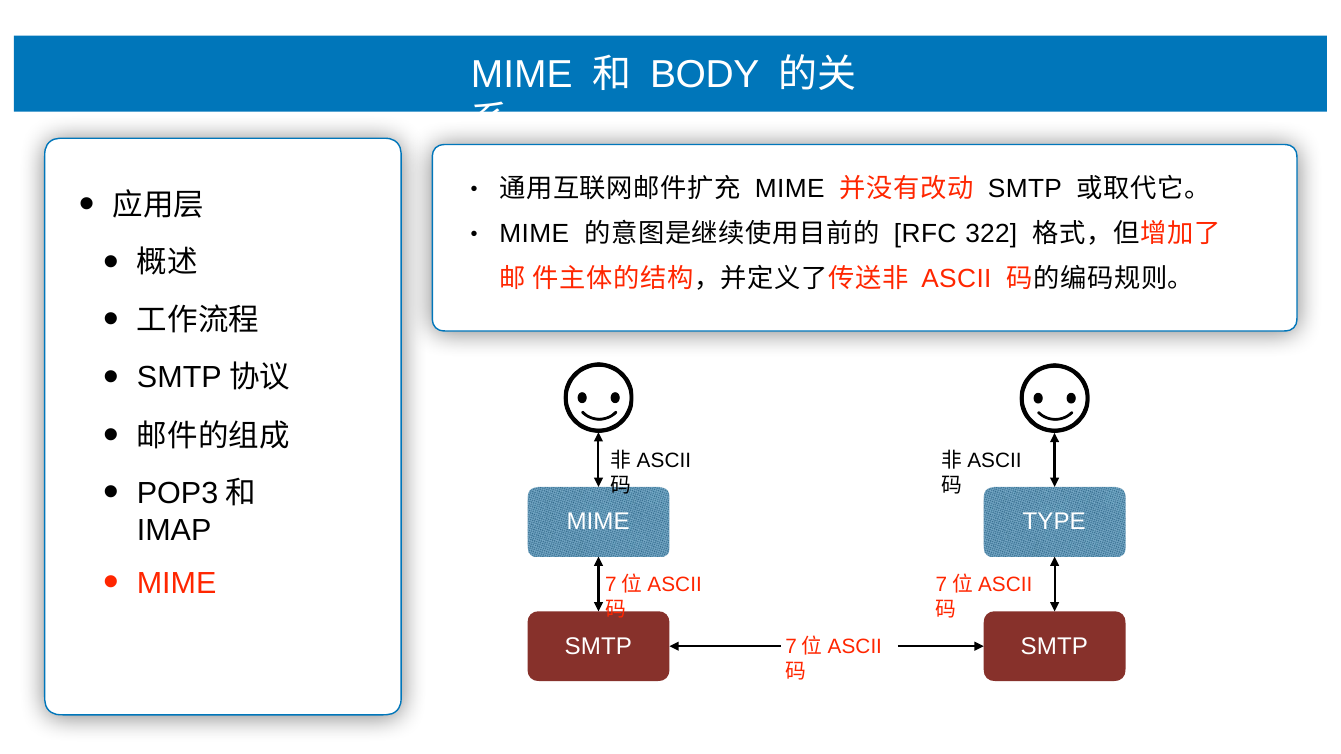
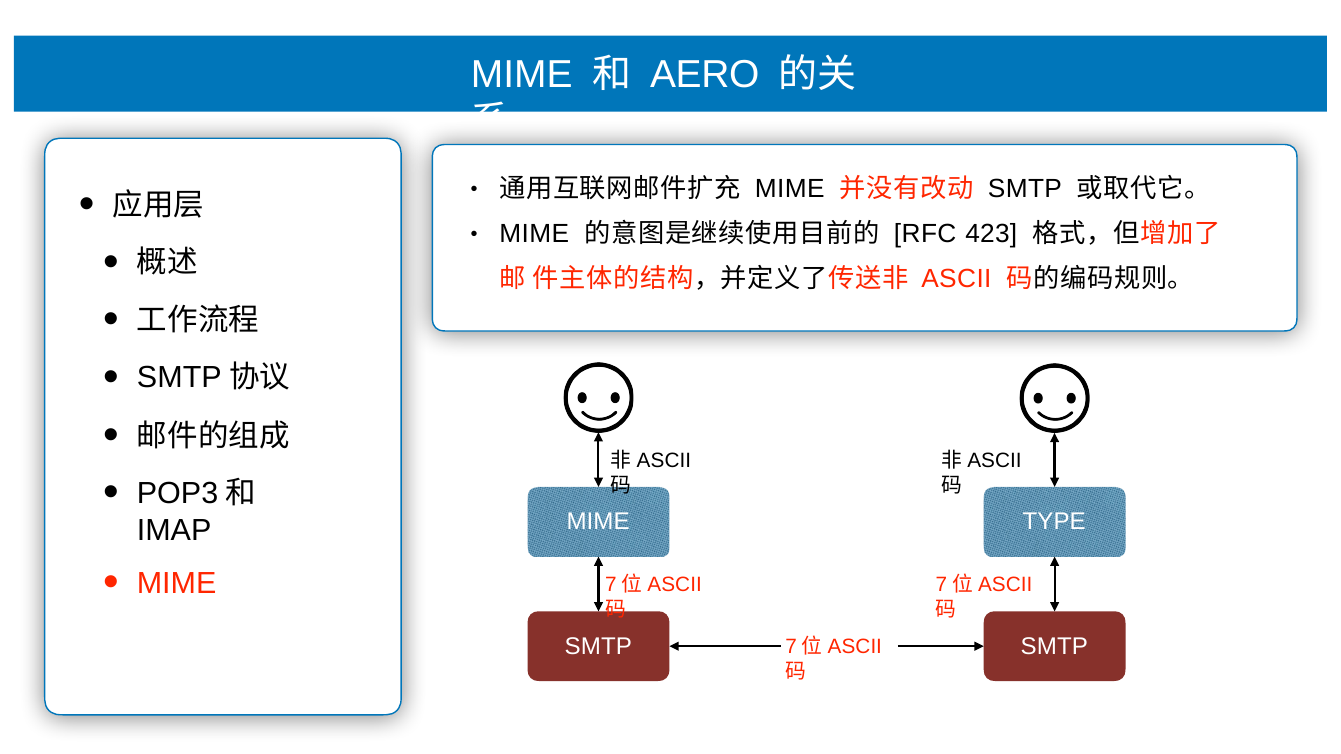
BODY: BODY -> AERO (705, 75)
322: 322 -> 423 (991, 234)
